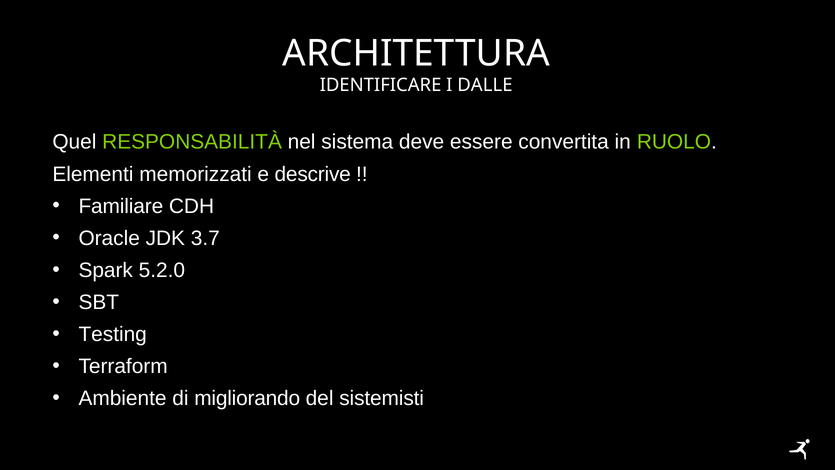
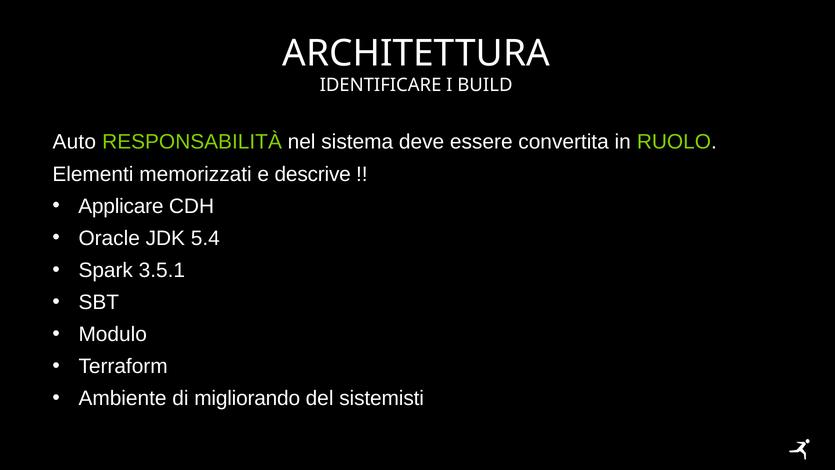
DALLE: DALLE -> BUILD (485, 85)
Quel: Quel -> Auto (74, 142)
Familiare: Familiare -> Applicare (121, 206)
3.7: 3.7 -> 5.4 (205, 238)
5.2.0: 5.2.0 -> 3.5.1 (162, 270)
Testing: Testing -> Modulo (113, 334)
